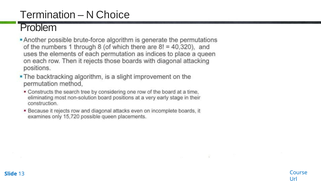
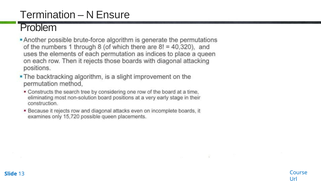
Choice: Choice -> Ensure (113, 15)
